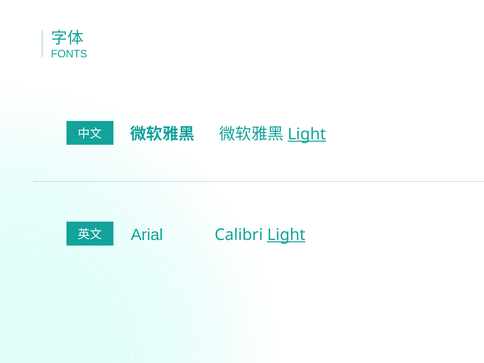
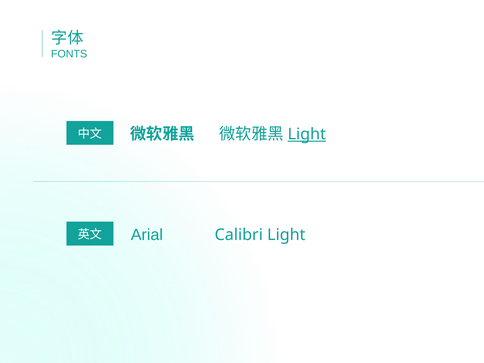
Light underline: present -> none (286, 235)
